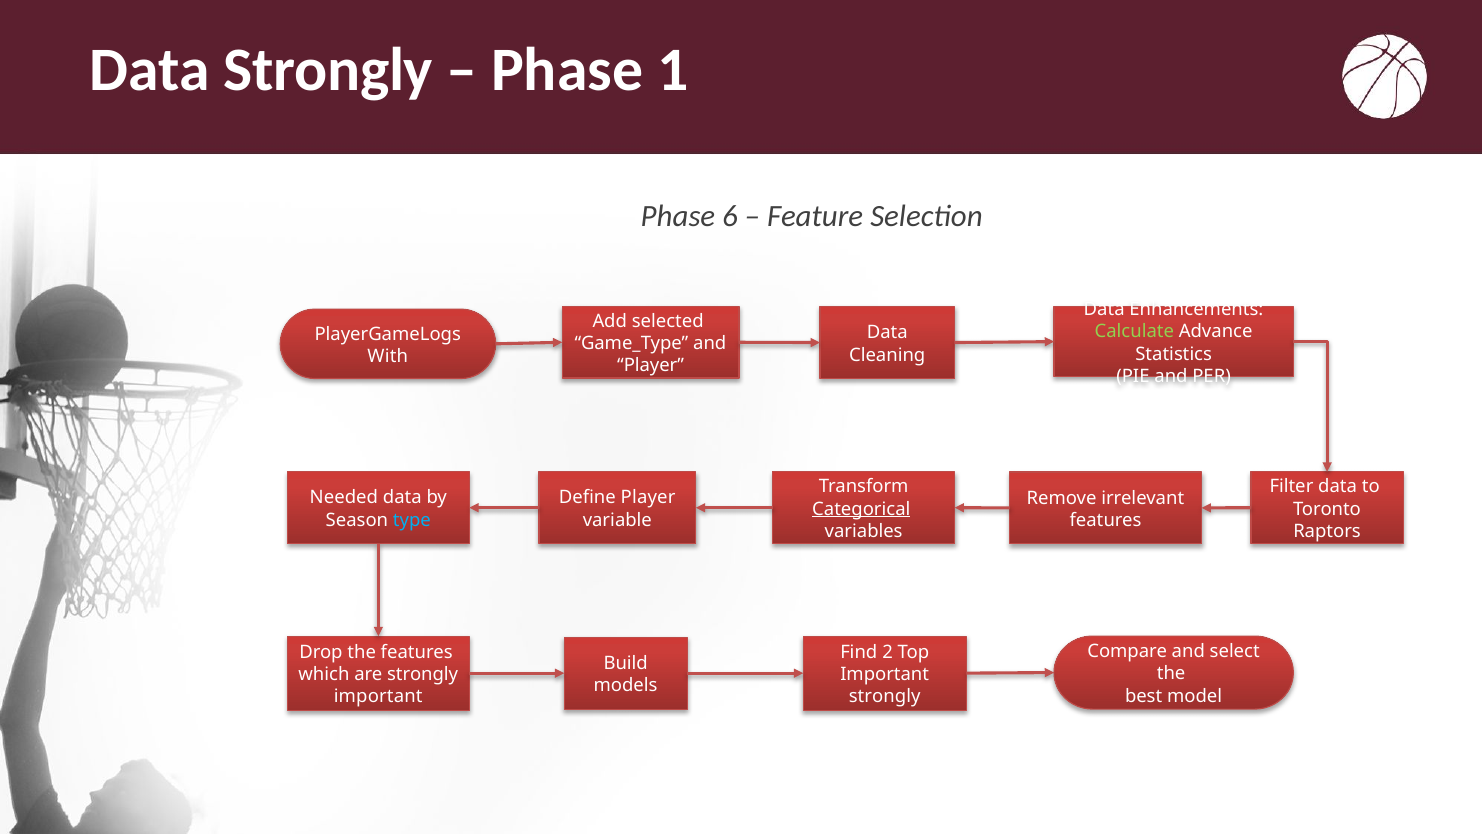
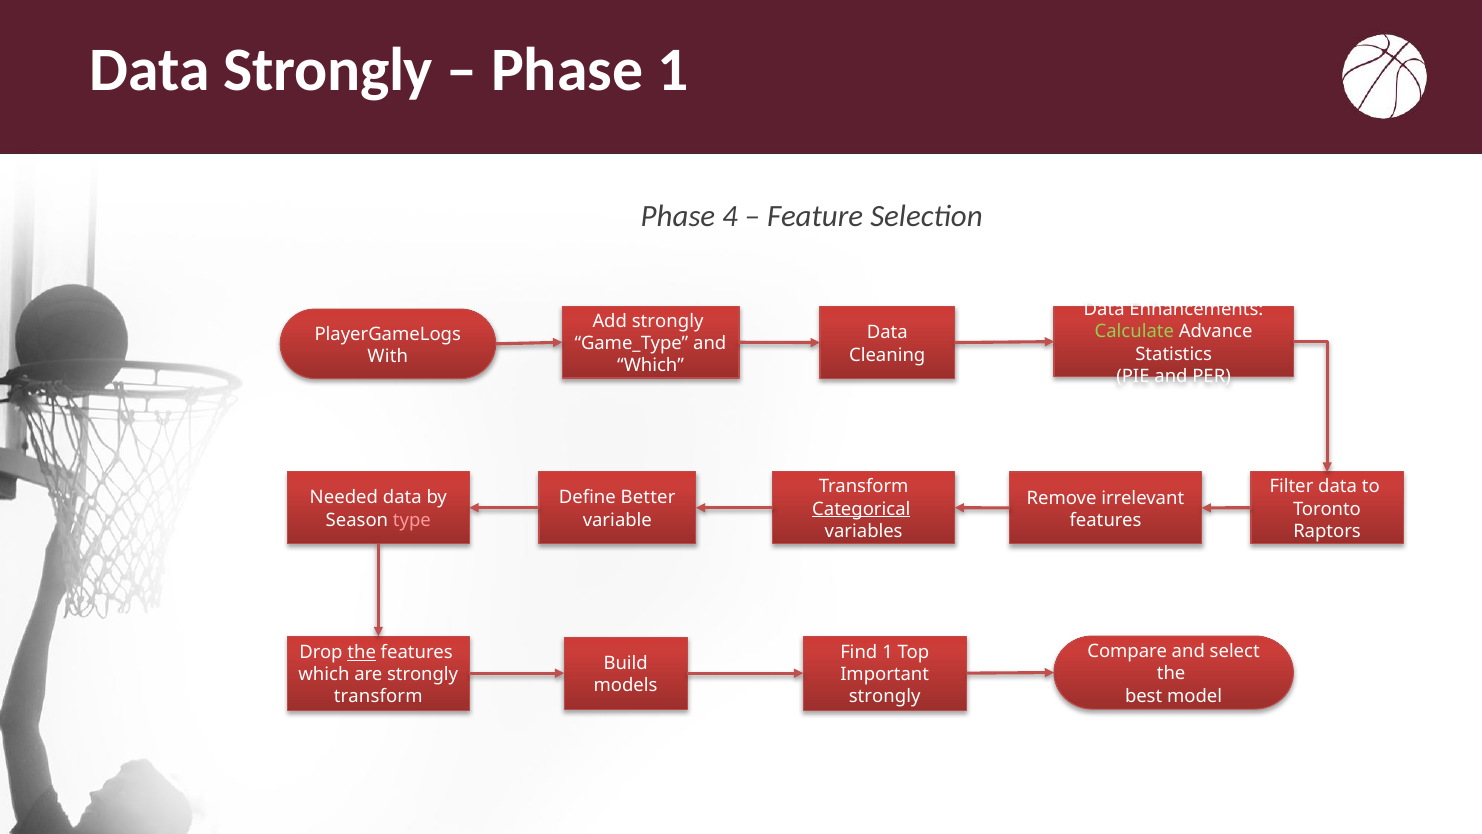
6: 6 -> 4 (730, 216)
Add selected: selected -> strongly (668, 321)
Player: Player -> Which (651, 366)
Define Player: Player -> Better (648, 498)
type colour: light blue -> pink (412, 520)
the underline: none -> present (362, 652)
Find 2: 2 -> 1 (888, 652)
important: important -> transform (378, 697)
